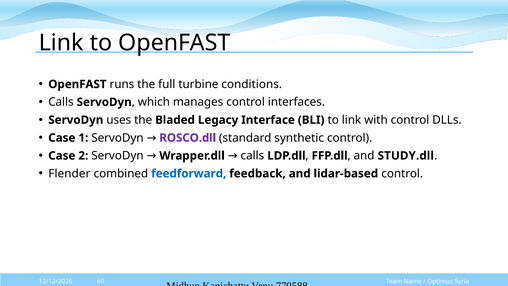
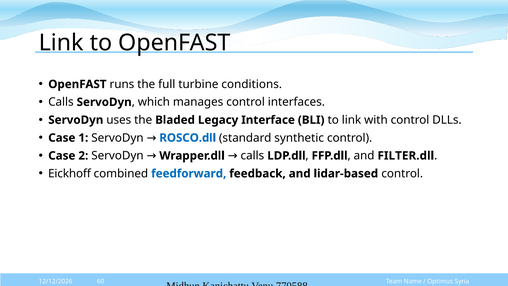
ROSCO.dll colour: purple -> blue (188, 138)
STUDY.dll: STUDY.dll -> FILTER.dll (406, 156)
Flender: Flender -> Eickhoff (69, 173)
